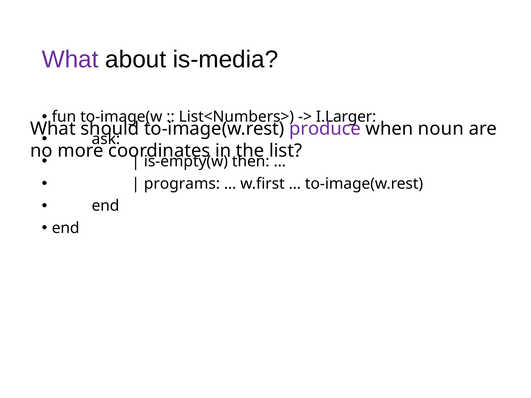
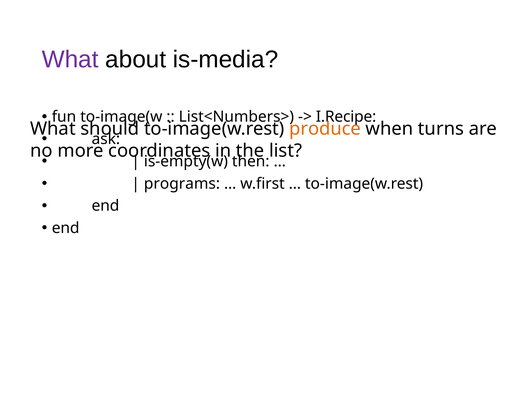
I.Larger: I.Larger -> I.Recipe (346, 117)
produce colour: purple -> orange (325, 129)
noun: noun -> turns (441, 129)
